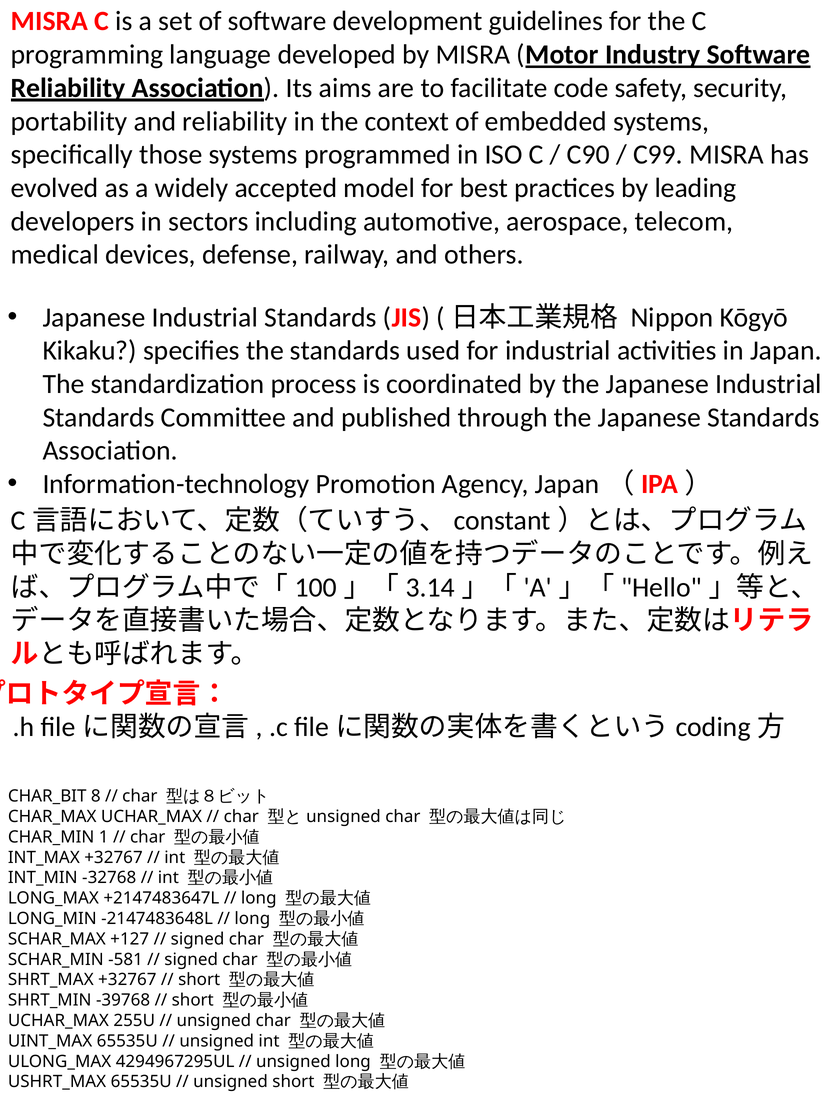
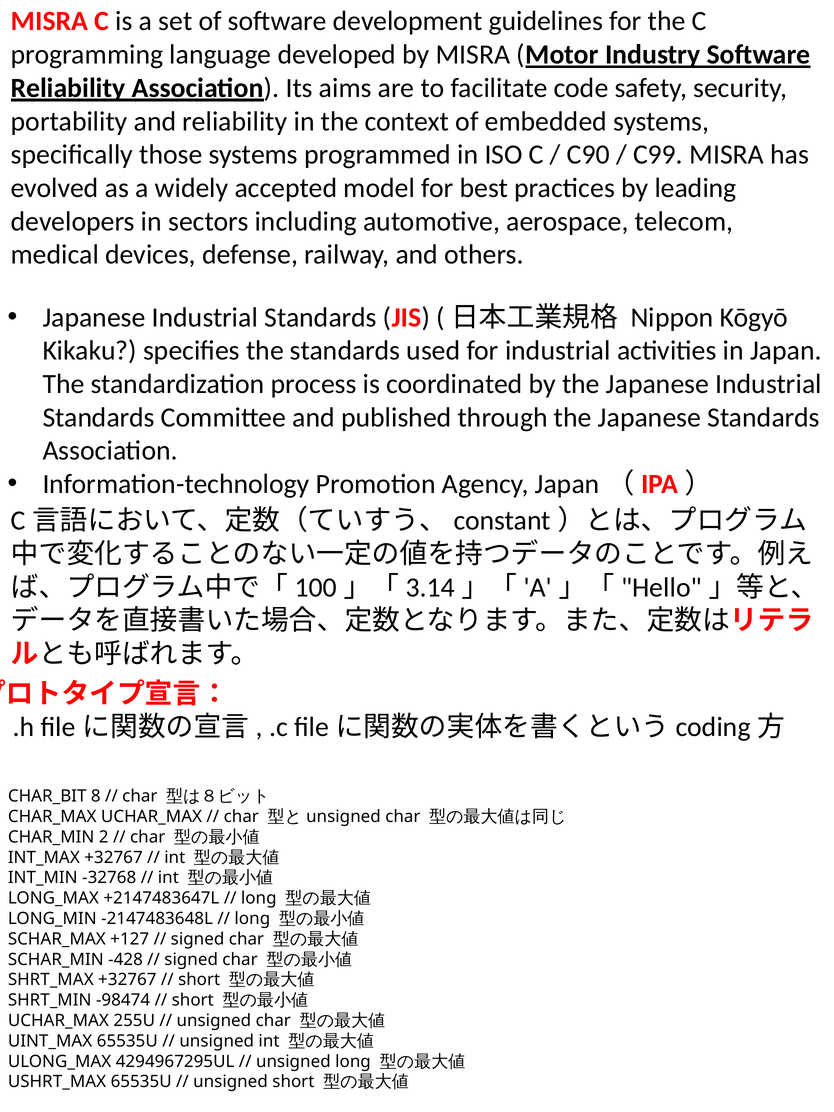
1: 1 -> 2 (104, 837)
-581: -581 -> -428 (126, 959)
-39768: -39768 -> -98474 (123, 1000)
